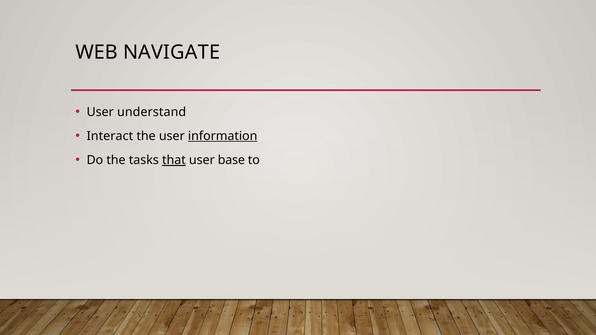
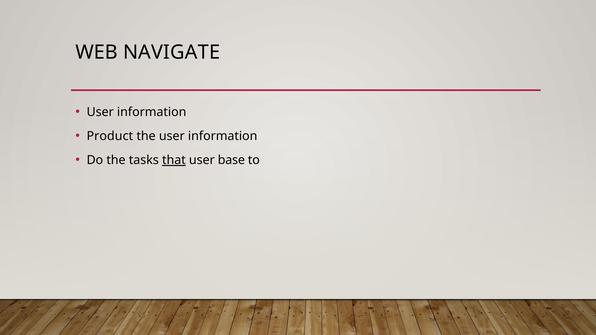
understand: understand -> information (152, 112)
Interact: Interact -> Product (110, 136)
information underline: present -> none (223, 136)
